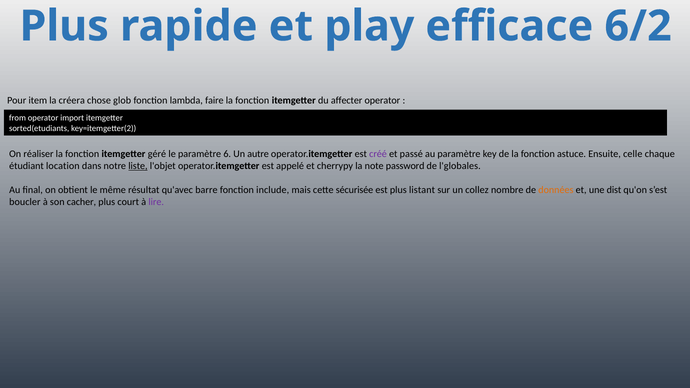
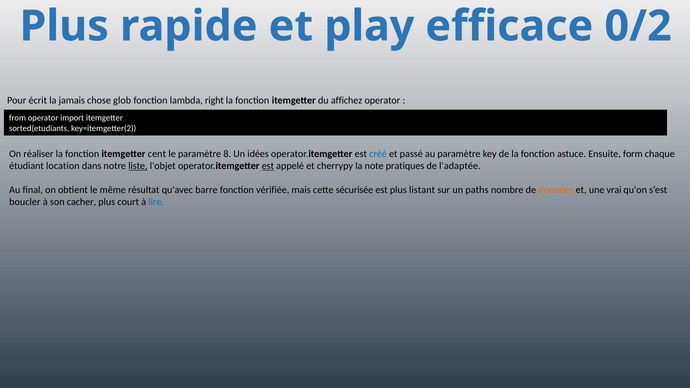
6/2: 6/2 -> 0/2 (638, 26)
item: item -> écrit (38, 101)
créera: créera -> jamais (72, 101)
faire: faire -> right (214, 101)
affecter: affecter -> affichez (347, 101)
géré: géré -> cent (157, 154)
6: 6 -> 8 (227, 154)
autre: autre -> idées (258, 154)
créé colour: purple -> blue (378, 154)
celle: celle -> form (633, 154)
est underline: none -> present (268, 166)
password: password -> pratiques (405, 166)
l'globales: l'globales -> l'adaptée (460, 166)
include: include -> vérifiée (273, 190)
collez: collez -> paths (477, 190)
dist: dist -> vrai (614, 190)
lire colour: purple -> blue (156, 202)
